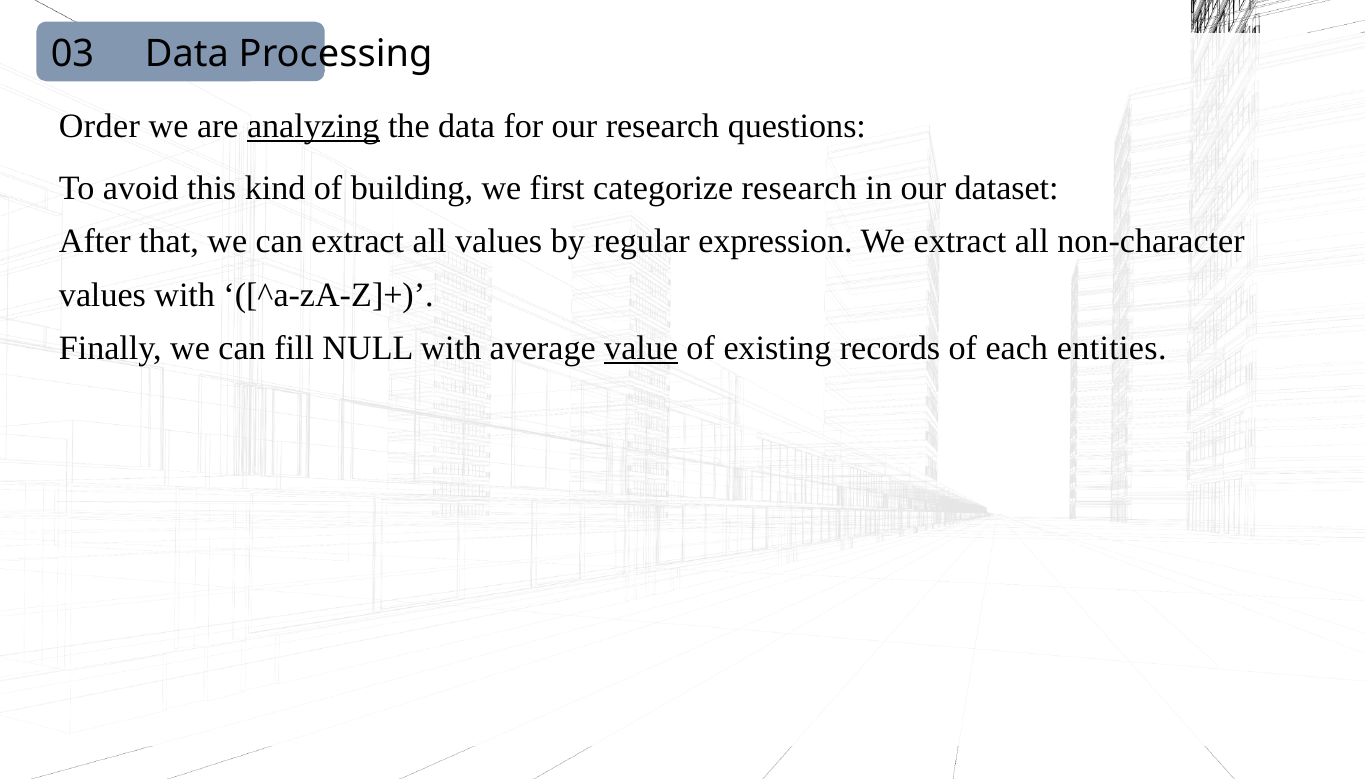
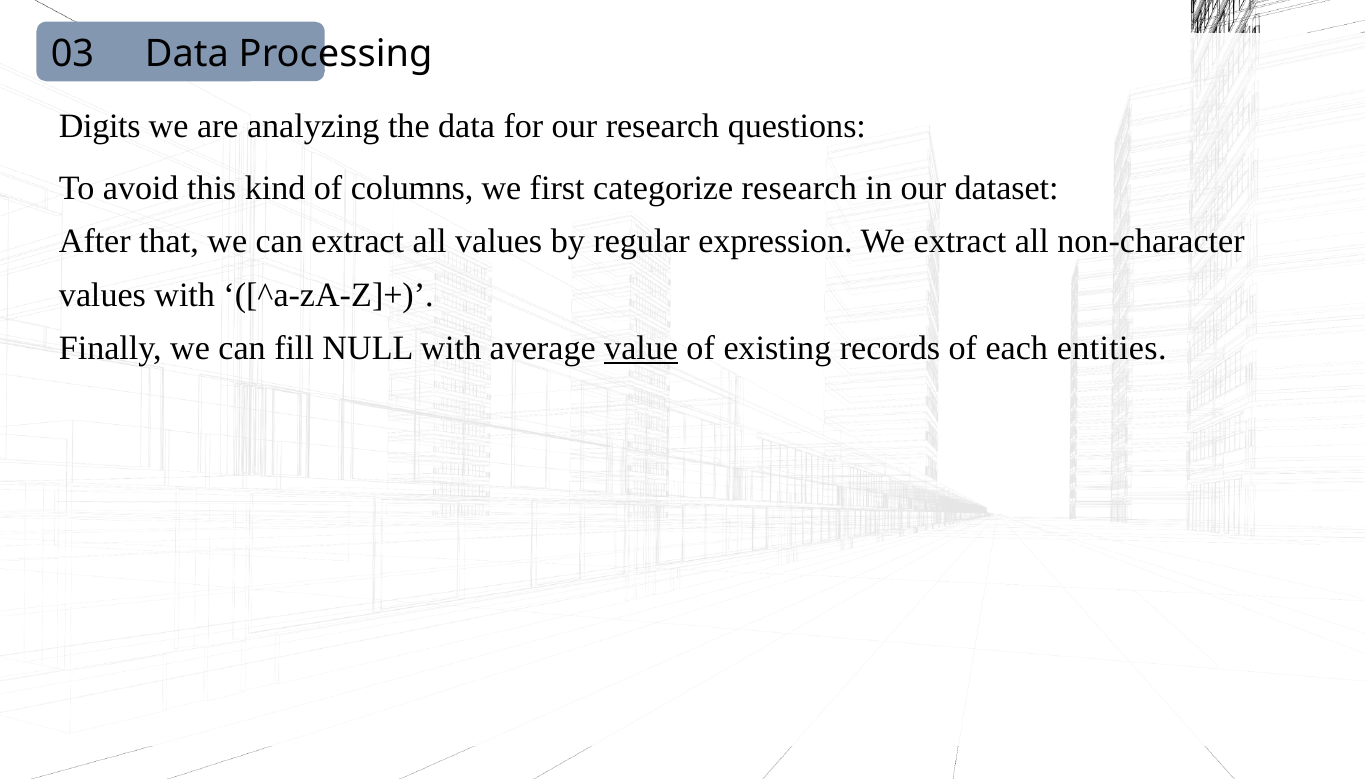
Order: Order -> Digits (100, 126)
analyzing underline: present -> none (313, 126)
building: building -> columns (412, 188)
